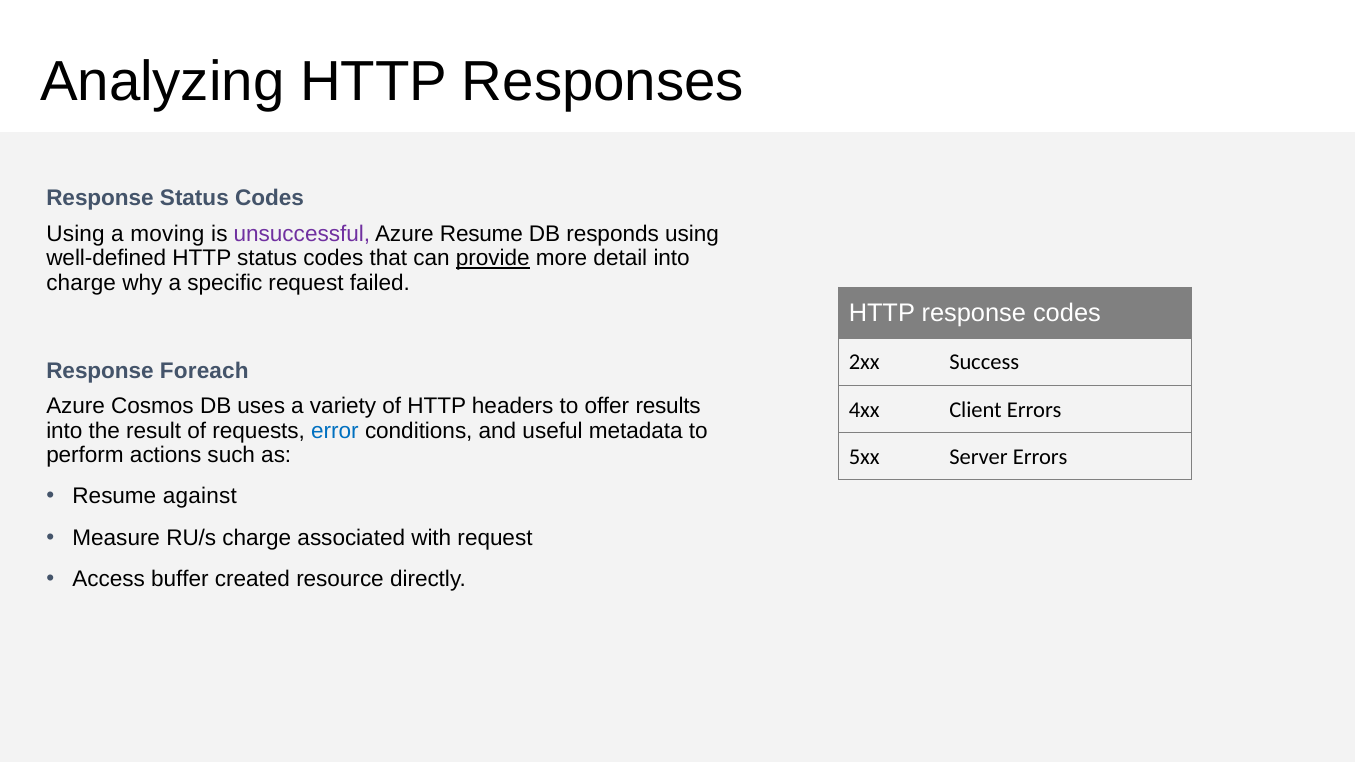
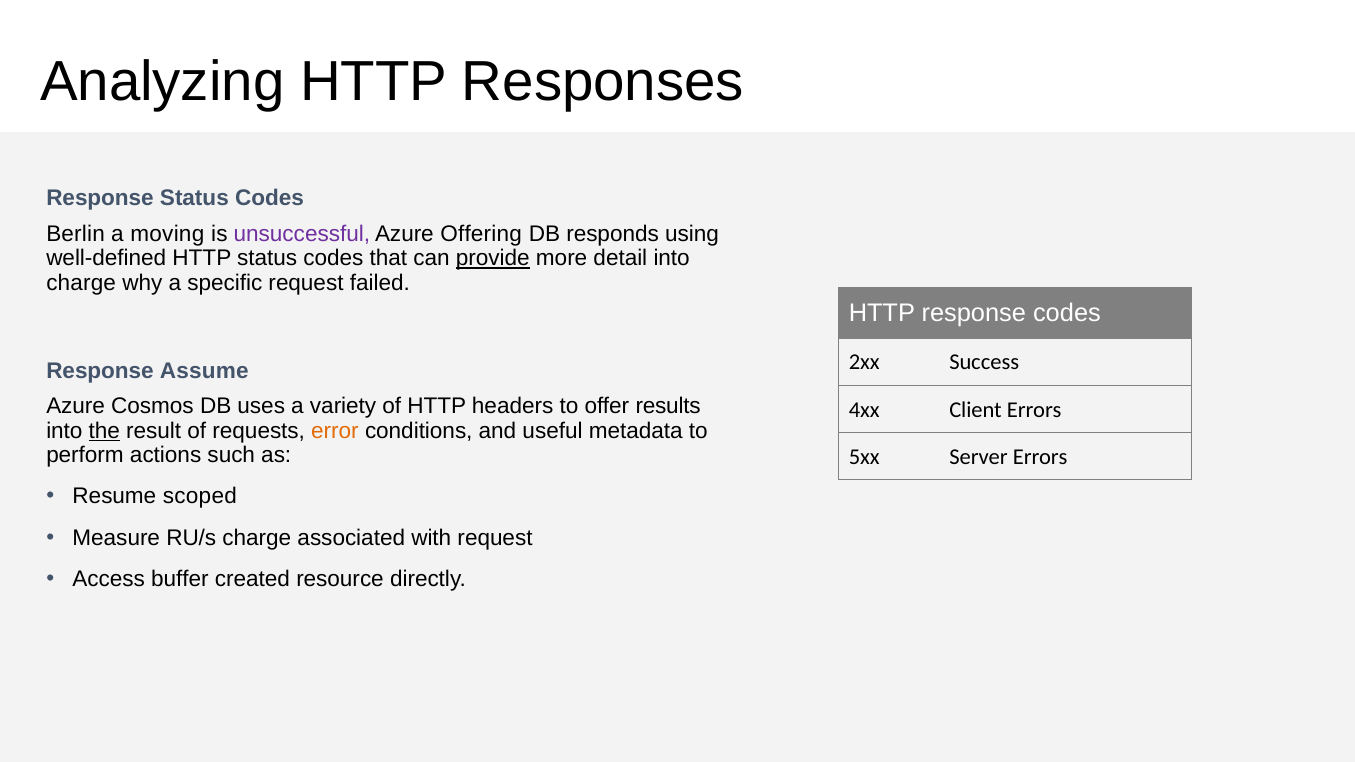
Using: Using -> Berlin (76, 234)
Azure Resume: Resume -> Offering (481, 234)
Foreach: Foreach -> Assume (204, 371)
the underline: none -> present (104, 431)
error colour: blue -> orange (335, 431)
against: against -> scoped (200, 497)
